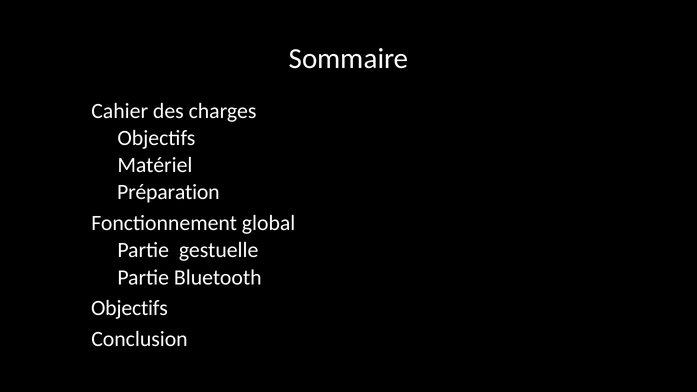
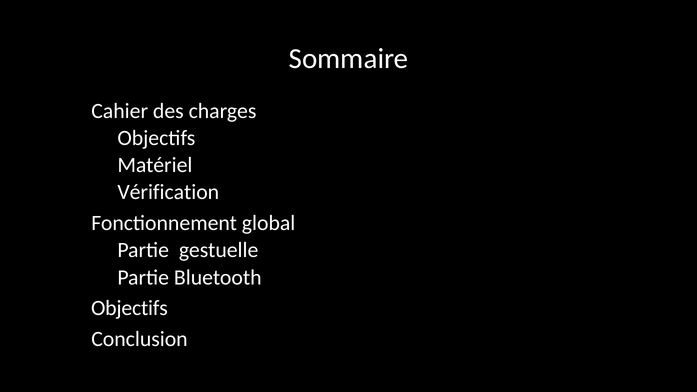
Préparation: Préparation -> Vérification (168, 192)
